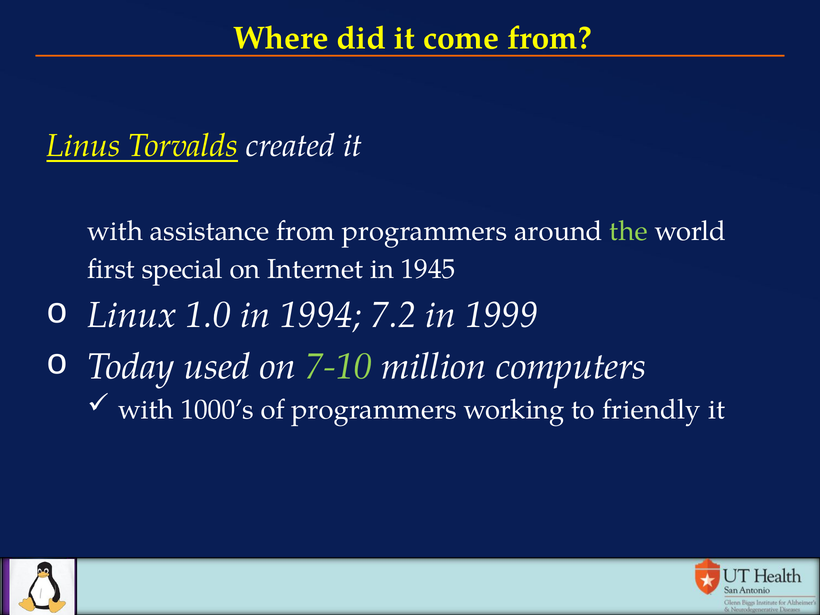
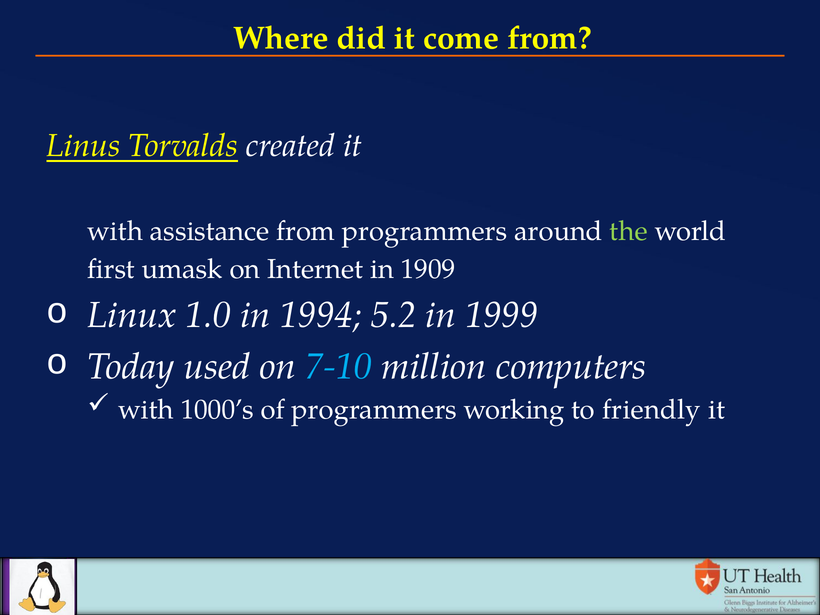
special: special -> umask (182, 269)
1945: 1945 -> 1909 (428, 269)
7.2: 7.2 -> 5.2 (394, 315)
7-10 colour: light green -> light blue (339, 366)
